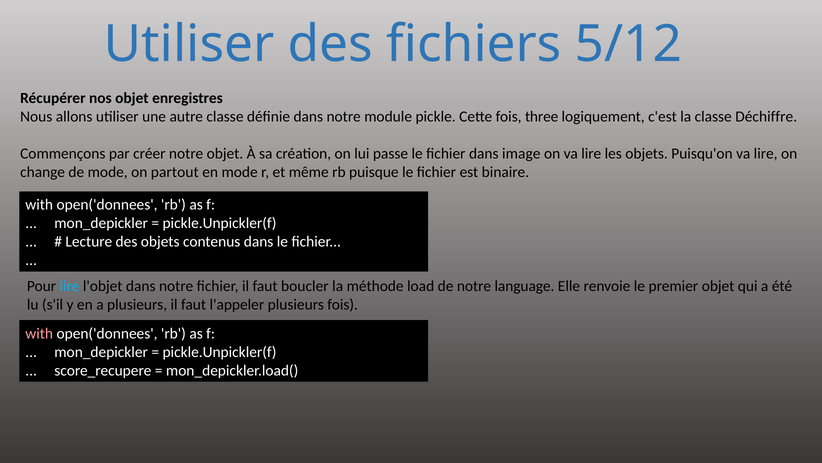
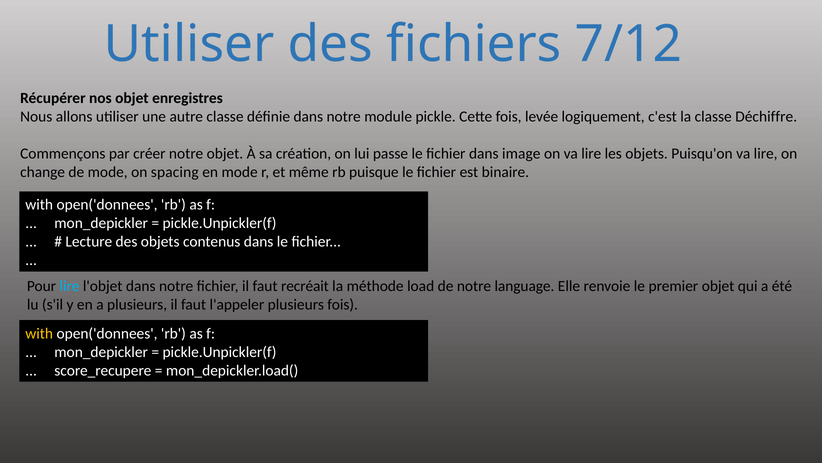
5/12: 5/12 -> 7/12 (629, 44)
three: three -> levée (542, 116)
partout: partout -> spacing (175, 172)
boucler: boucler -> recréait (305, 286)
with colour: pink -> yellow (39, 333)
